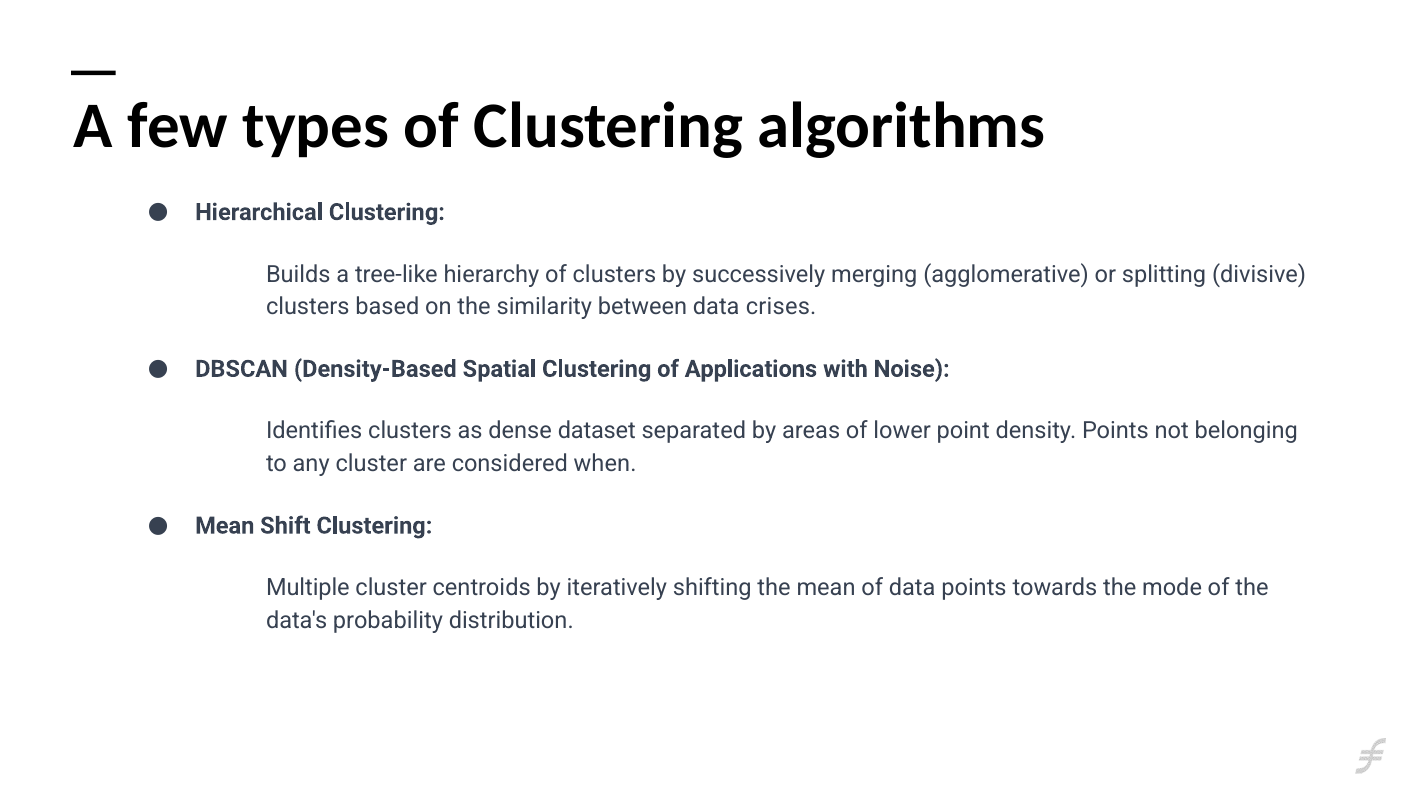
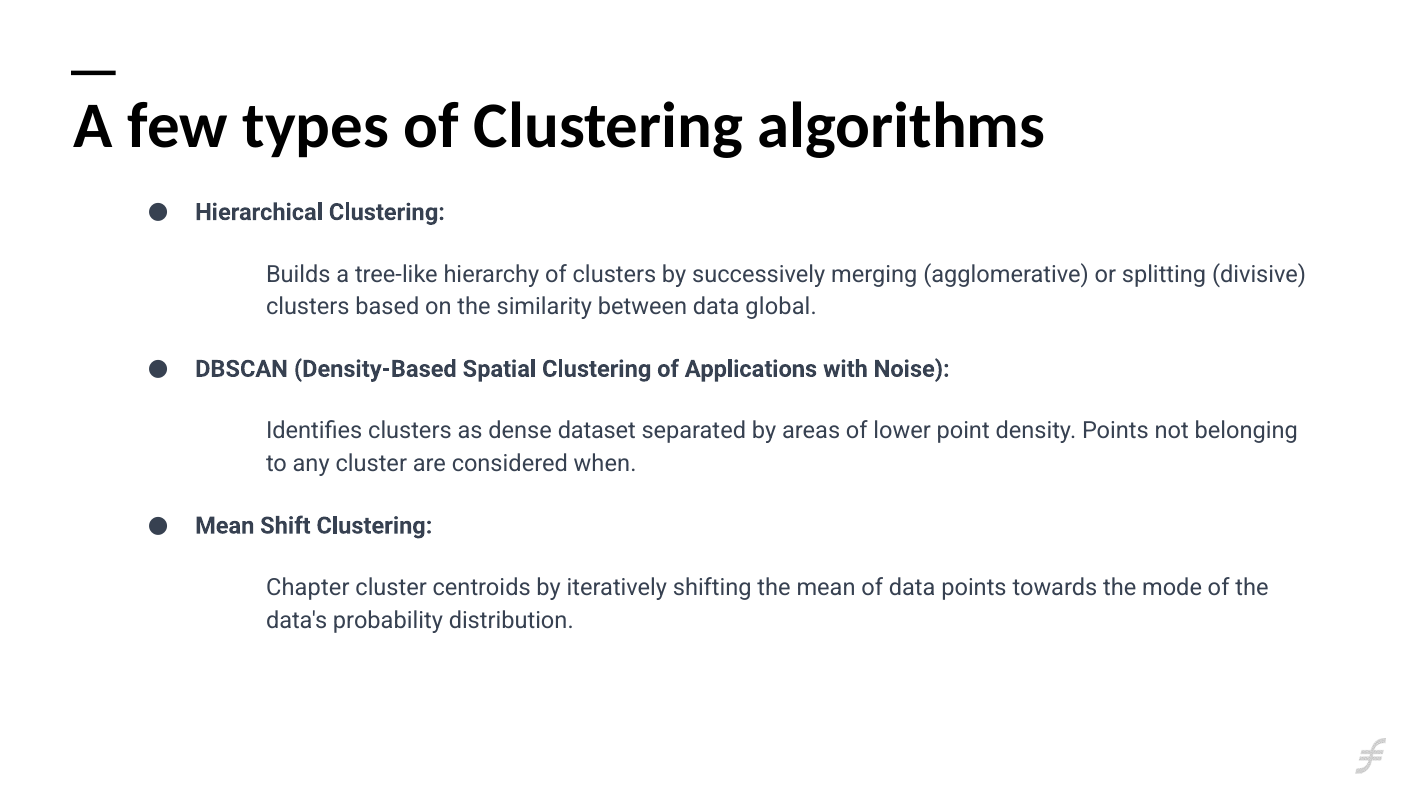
crises: crises -> global (781, 307)
Multiple: Multiple -> Chapter (308, 588)
